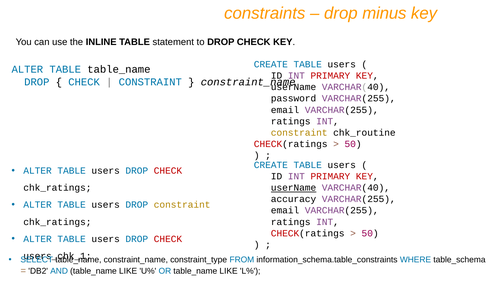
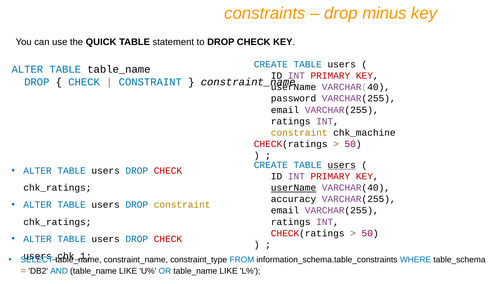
INLINE: INLINE -> QUICK (101, 42)
chk_routine: chk_routine -> chk_machine (364, 132)
users underline: none -> present (342, 165)
